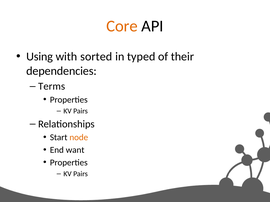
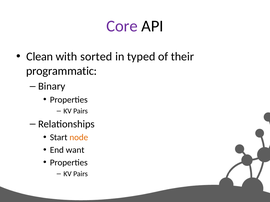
Core colour: orange -> purple (122, 26)
Using: Using -> Clean (40, 57)
dependencies: dependencies -> programmatic (62, 71)
Terms: Terms -> Binary (52, 87)
